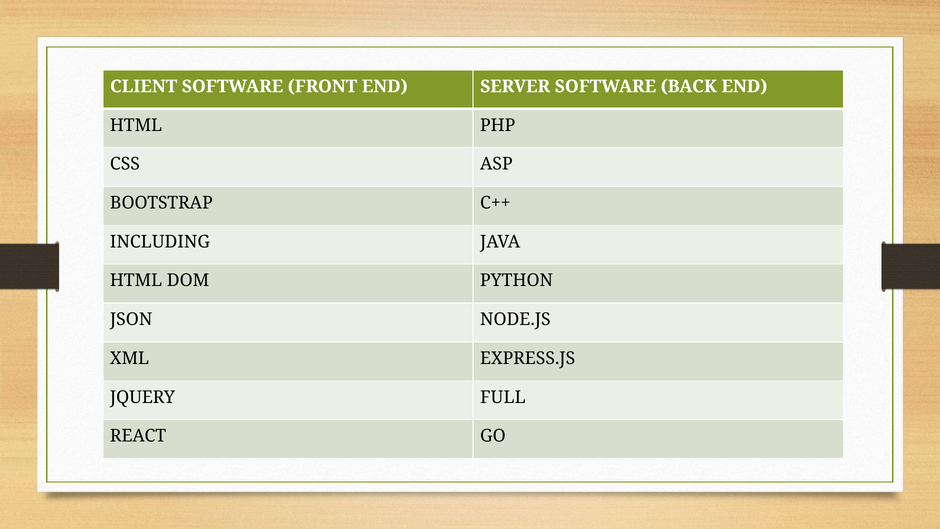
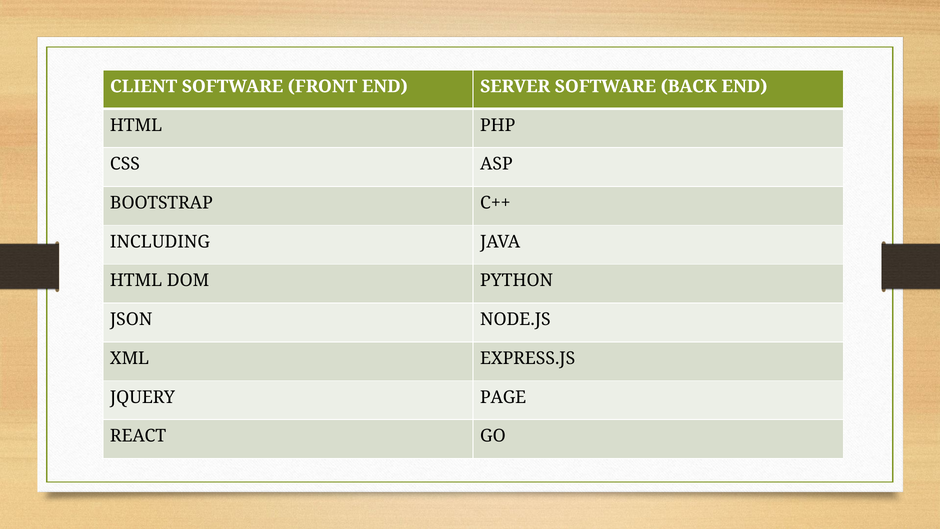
FULL: FULL -> PAGE (503, 397)
